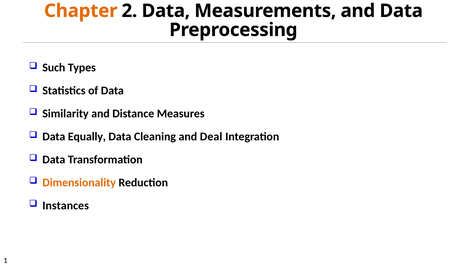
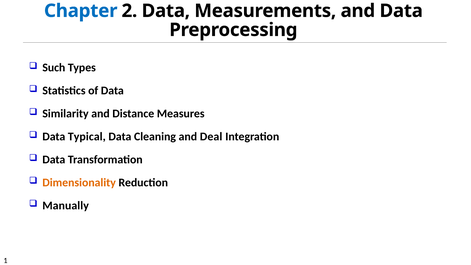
Chapter colour: orange -> blue (81, 11)
Equally: Equally -> Typical (87, 137)
Instances: Instances -> Manually (66, 205)
